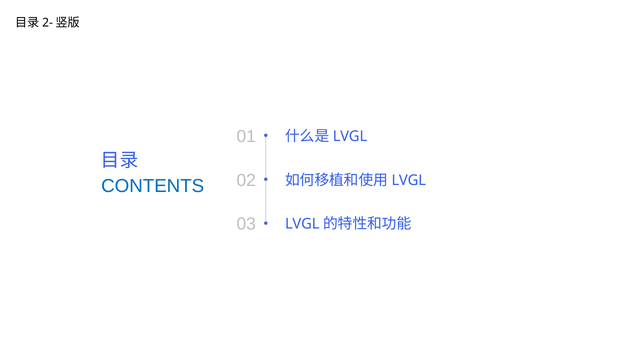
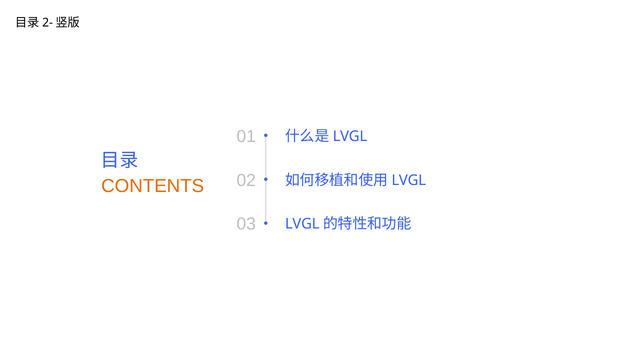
CONTENTS colour: blue -> orange (153, 186)
